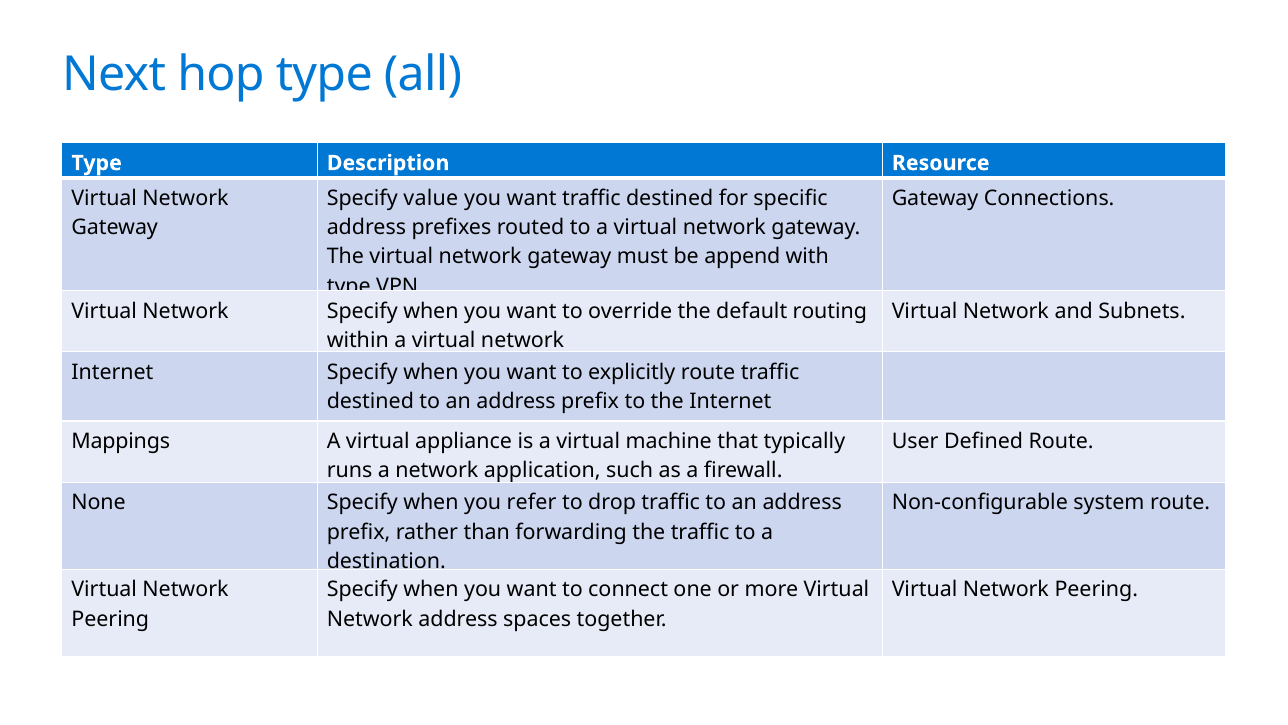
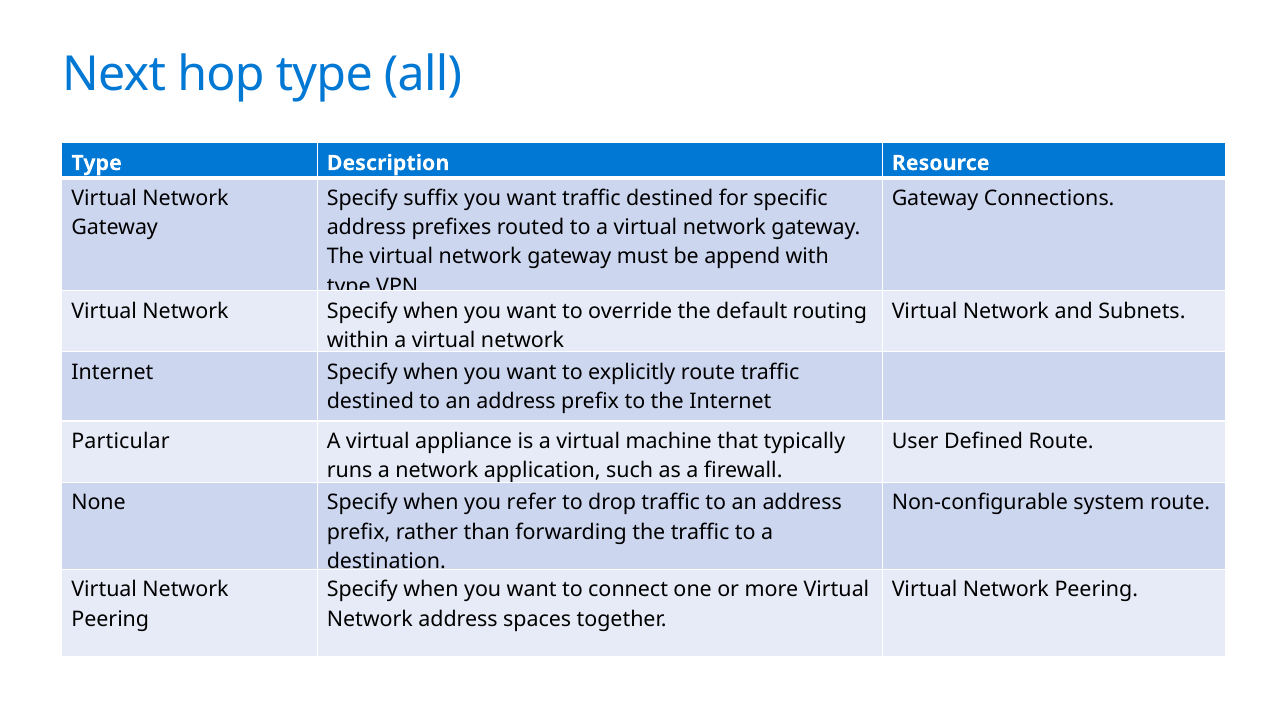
value: value -> suffix (431, 198)
Mappings: Mappings -> Particular (121, 441)
